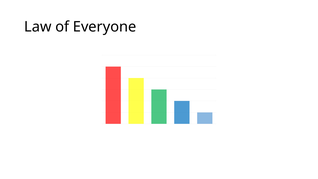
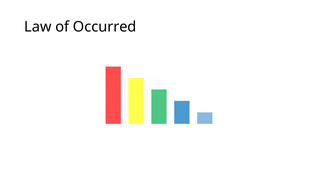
Everyone: Everyone -> Occurred (105, 27)
